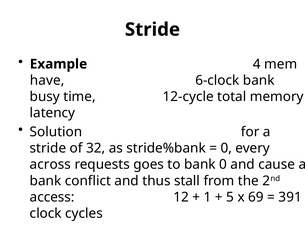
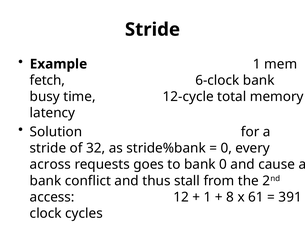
Example 4: 4 -> 1 (257, 64)
have: have -> fetch (47, 80)
5: 5 -> 8 (230, 197)
69: 69 -> 61 (256, 197)
